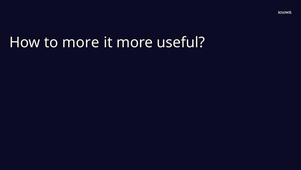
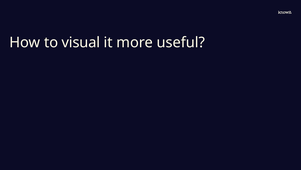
to more: more -> visual (81, 42)
